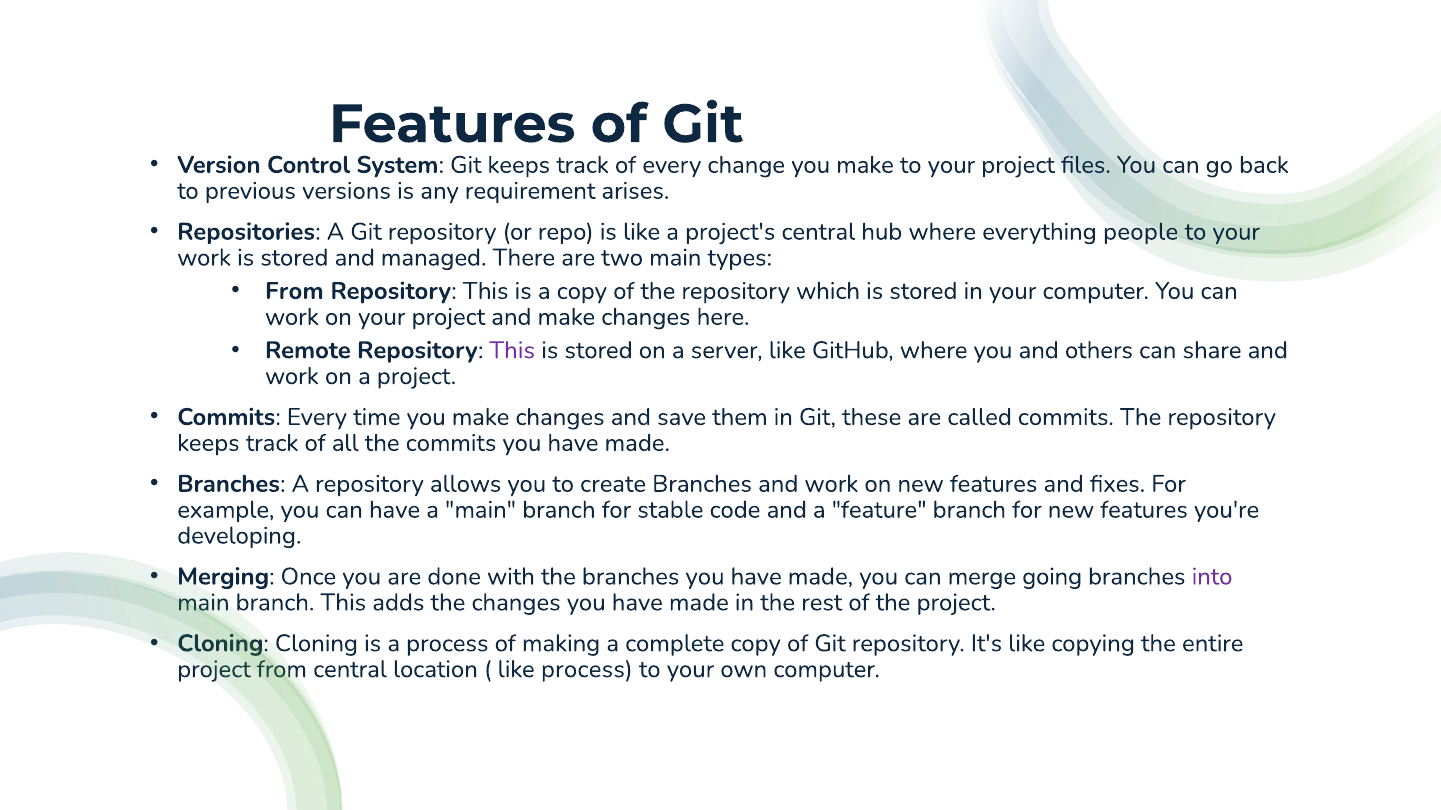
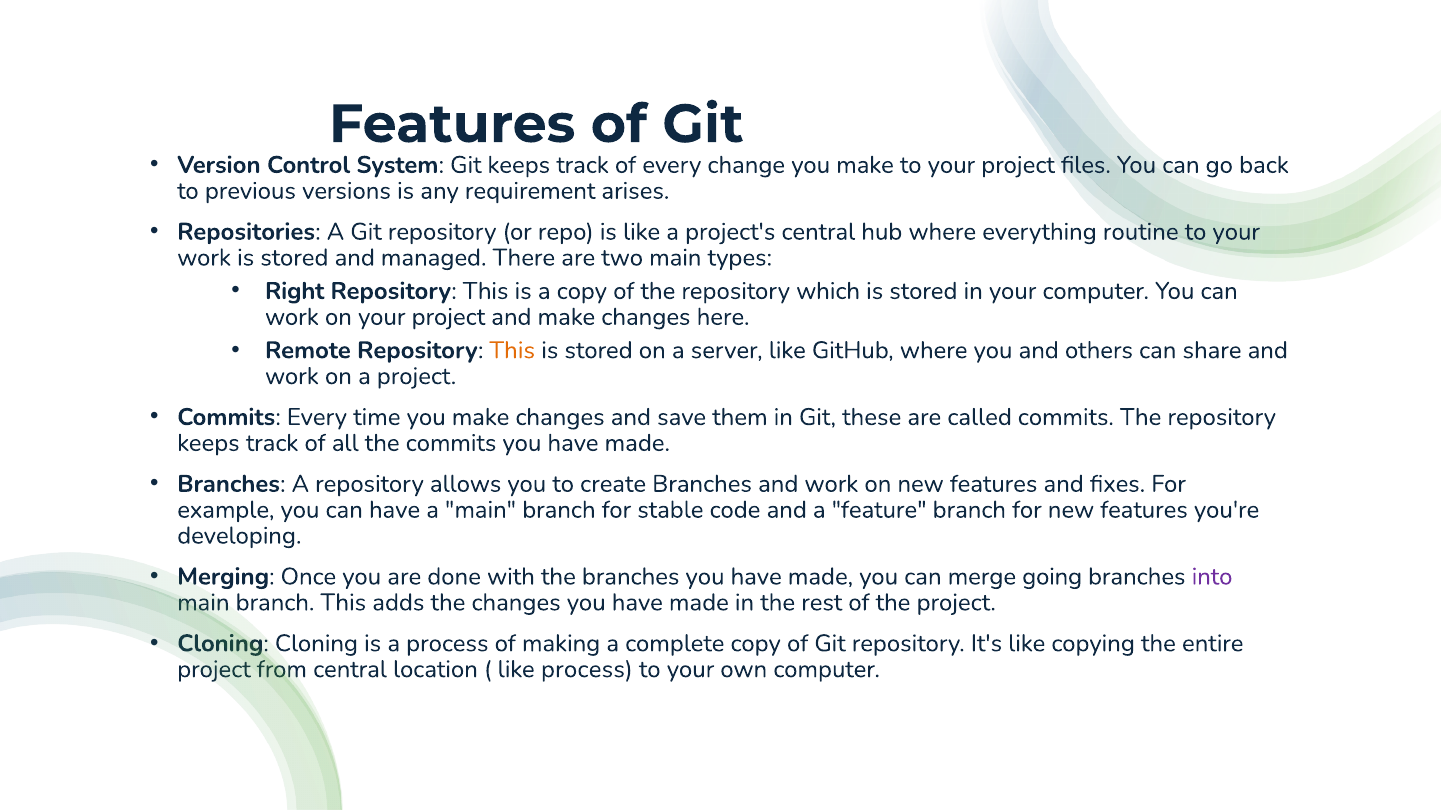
people: people -> routine (1141, 232)
From: From -> Right (295, 291)
This colour: purple -> orange (512, 351)
